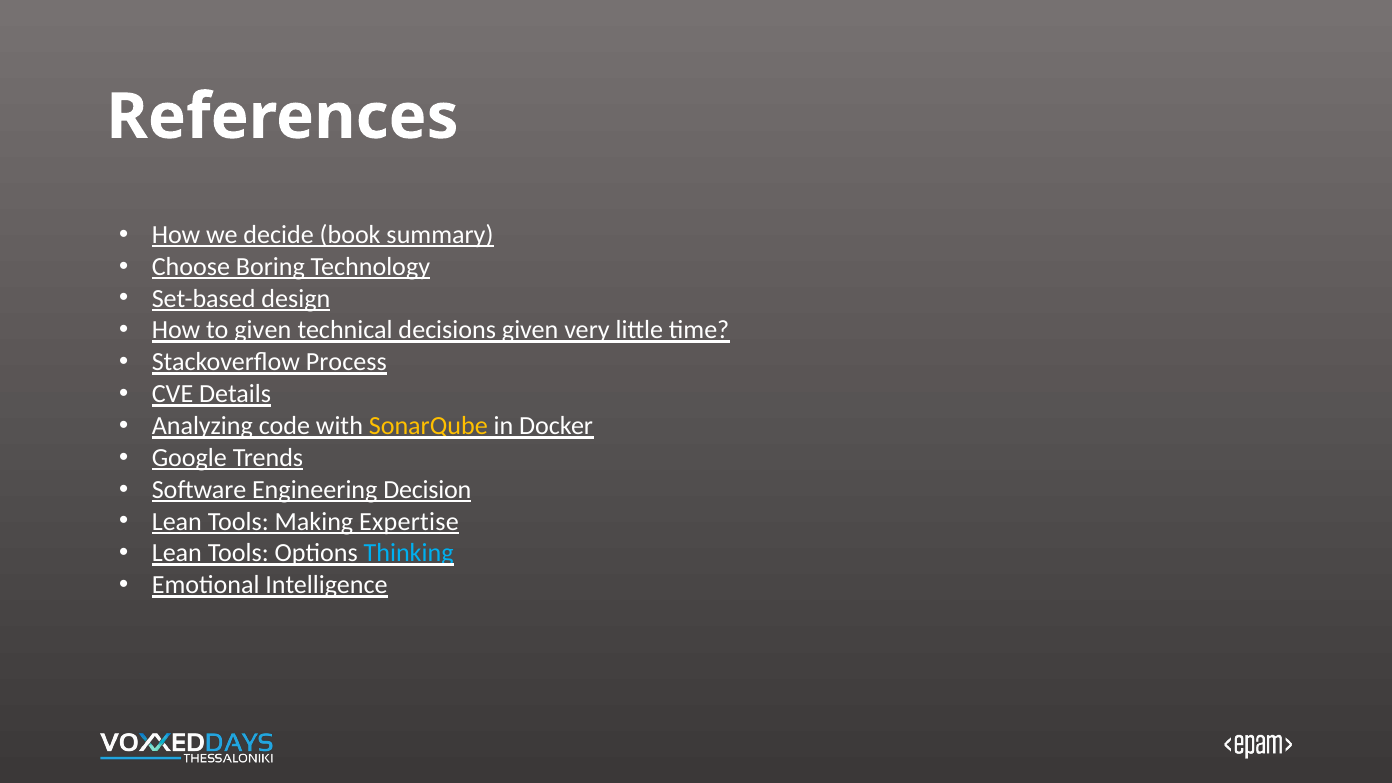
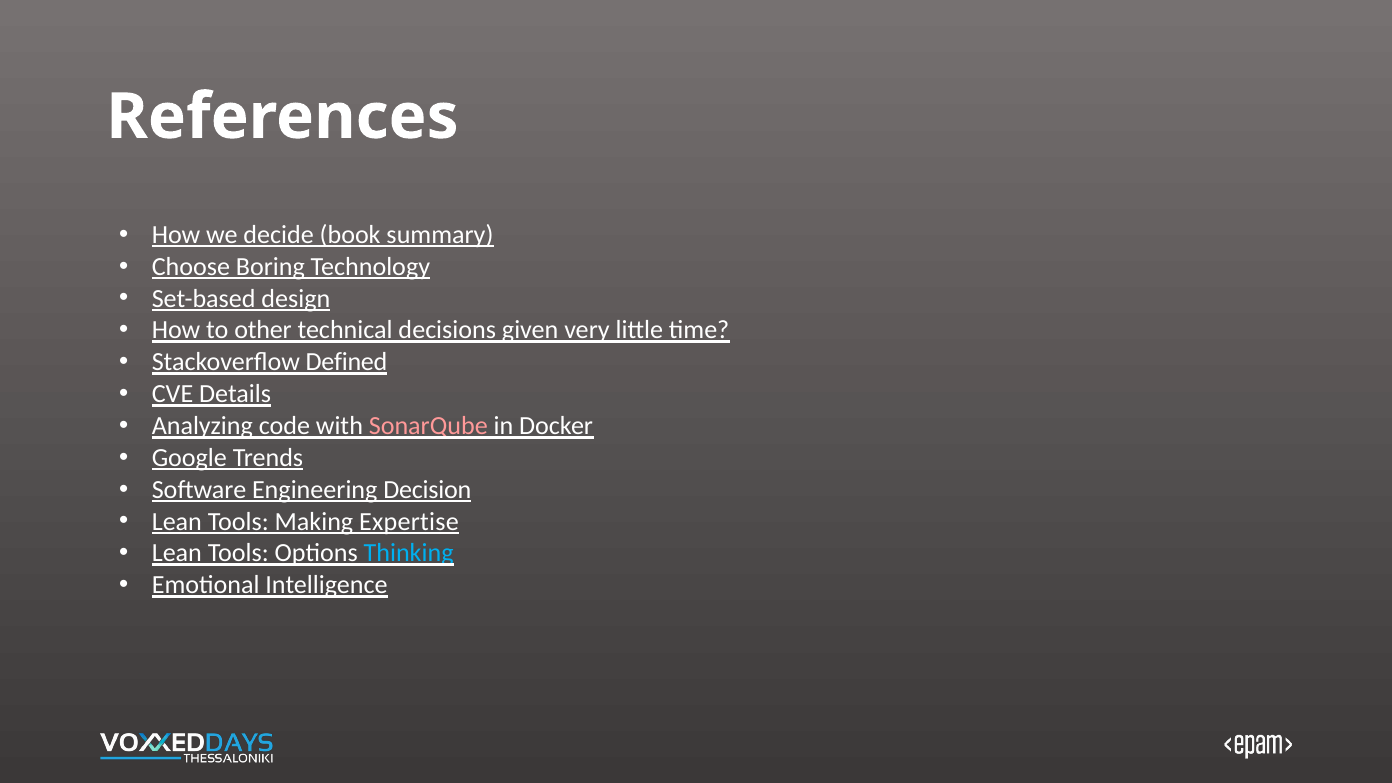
to given: given -> other (263, 330)
Process: Process -> Defined (347, 362)
SonarQube colour: yellow -> pink (428, 426)
